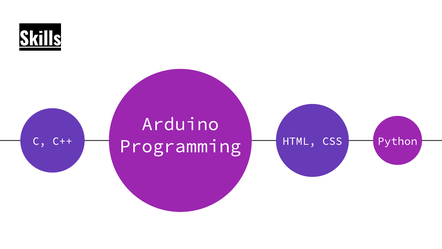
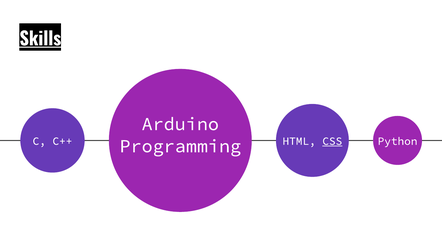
CSS underline: none -> present (332, 141)
